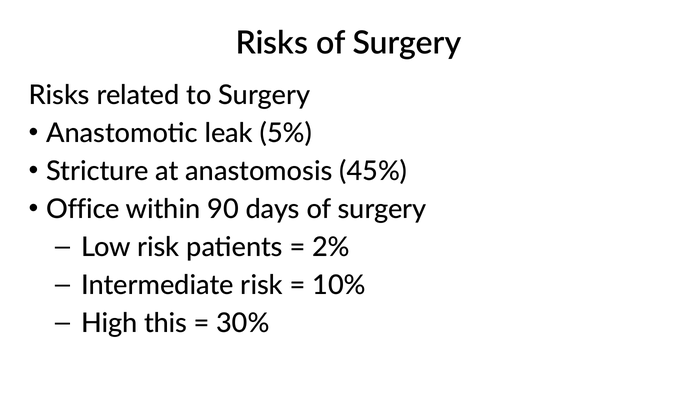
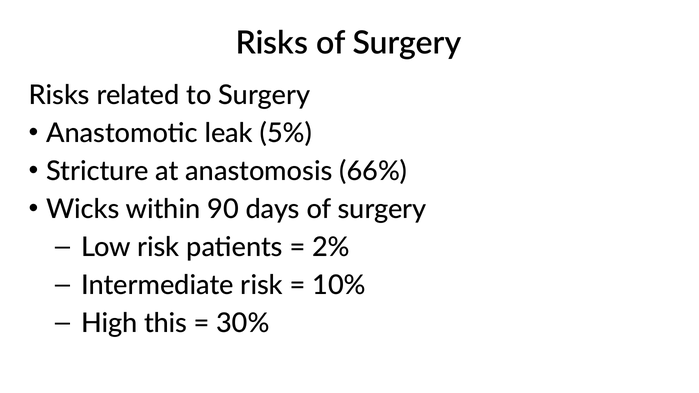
45%: 45% -> 66% (373, 171)
Office: Office -> Wicks (83, 209)
